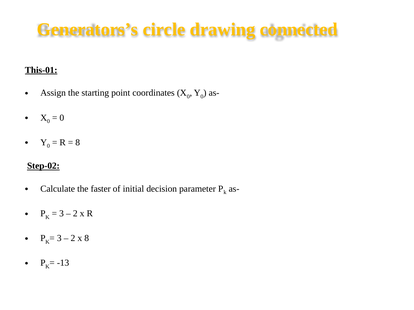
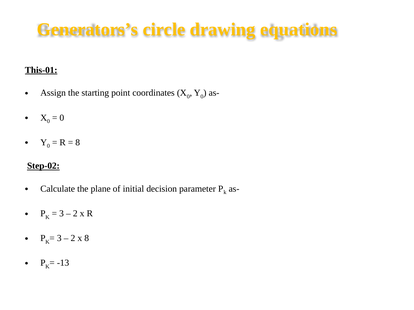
connected: connected -> equations (299, 29)
faster: faster -> plane (101, 189)
